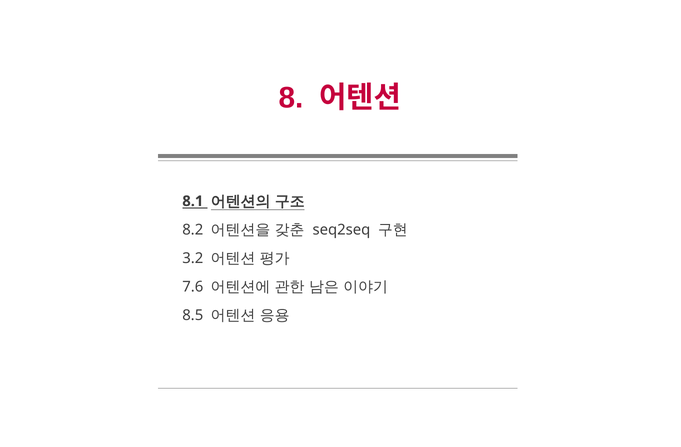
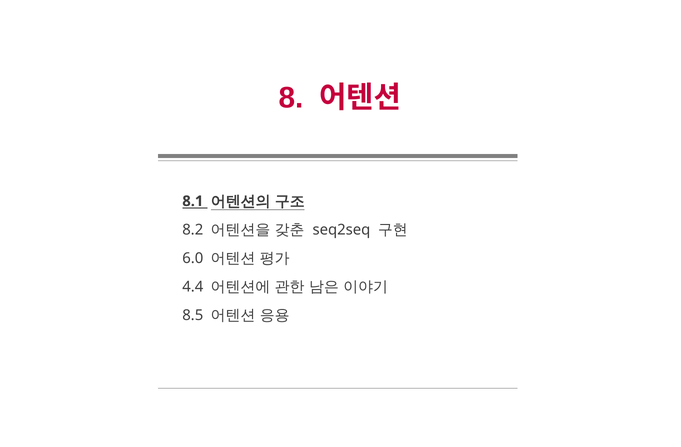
3.2: 3.2 -> 6.0 (193, 258)
7.6: 7.6 -> 4.4 (193, 287)
